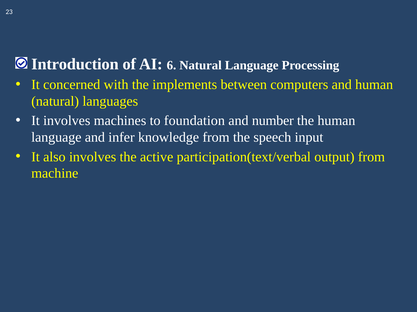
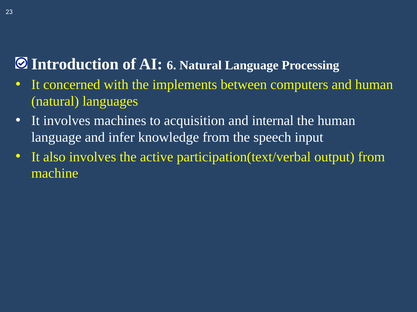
foundation: foundation -> acquisition (194, 121)
number: number -> internal (273, 121)
